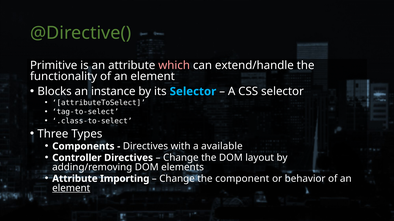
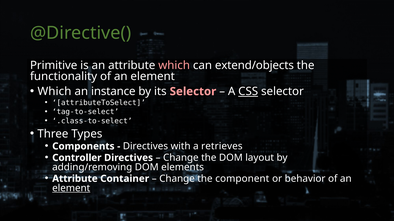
extend/handle: extend/handle -> extend/objects (254, 66)
Blocks: Blocks -> Which (54, 92)
Selector colour: light blue -> pink (193, 92)
CSS underline: none -> present (248, 92)
available: available -> retrieves (222, 147)
Importing: Importing -> Container (125, 179)
